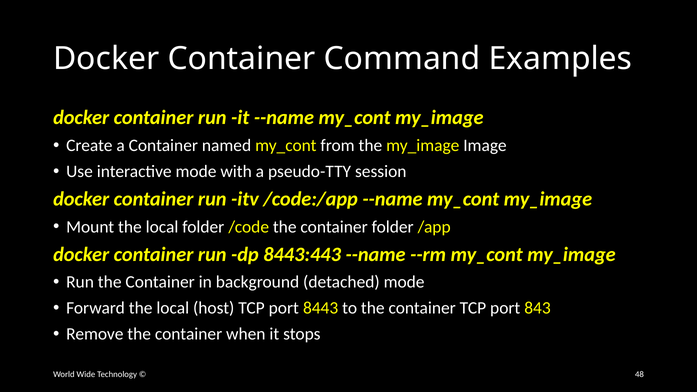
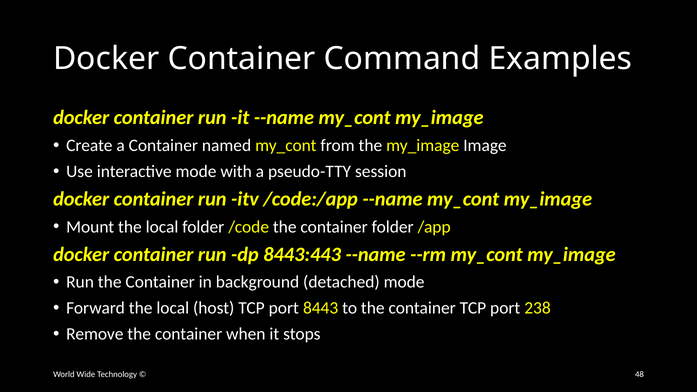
843: 843 -> 238 (538, 308)
